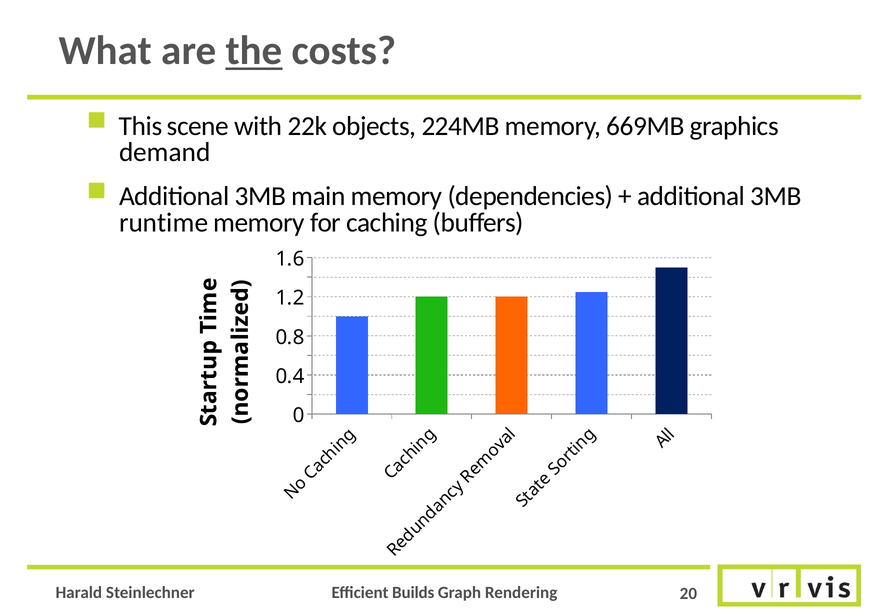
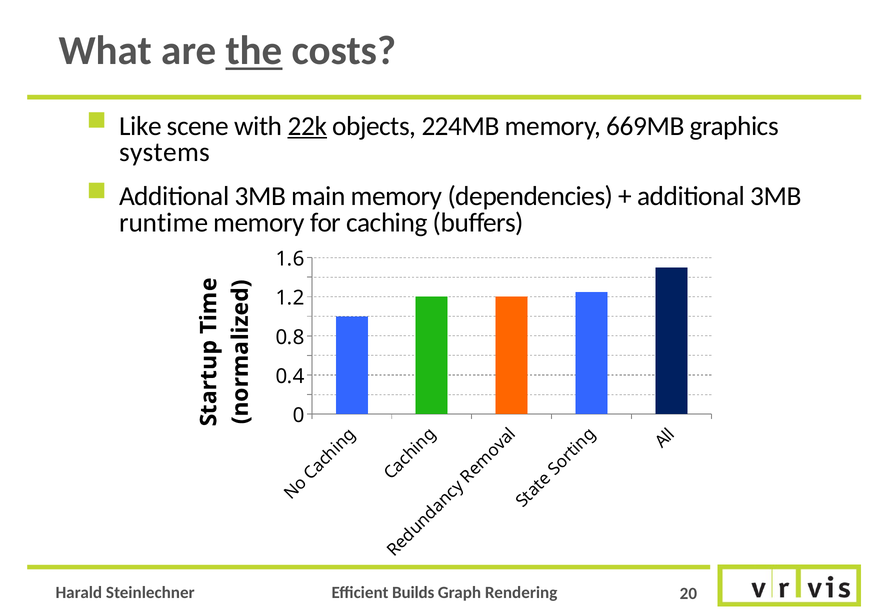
This: This -> Like (141, 126)
22k underline: none -> present (307, 126)
demand: demand -> systems (165, 152)
